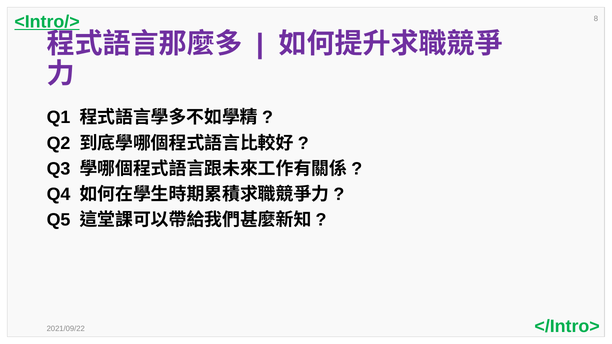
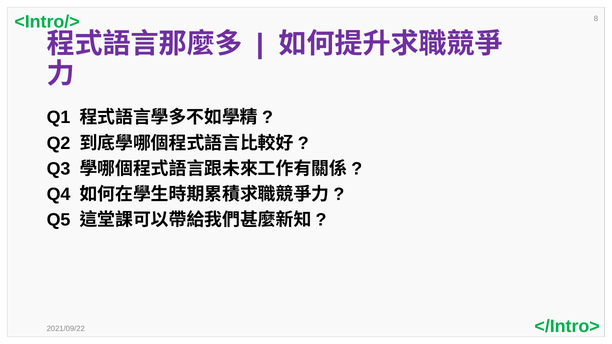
<Intro/> underline: present -> none (47, 22)
